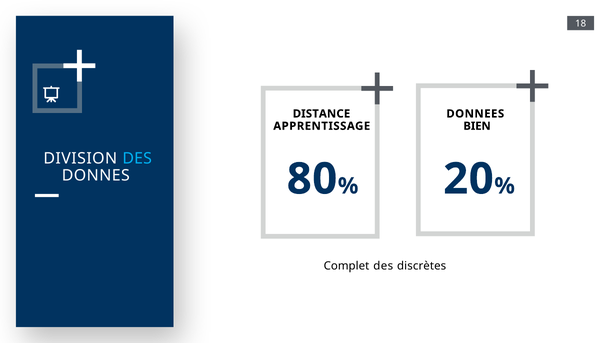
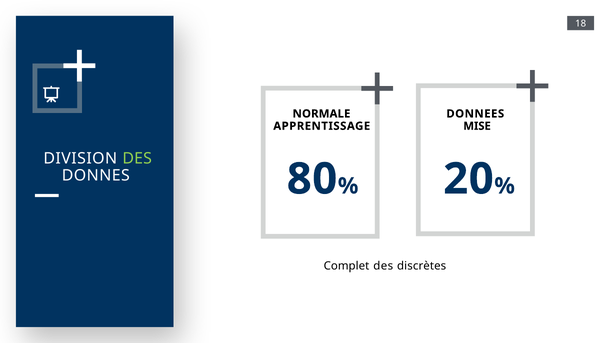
DISTANCE: DISTANCE -> NORMALE (322, 114)
BIEN: BIEN -> MISE (477, 126)
DES colour: light blue -> light green (137, 159)
